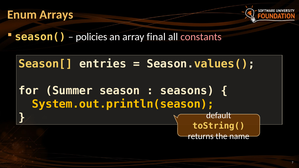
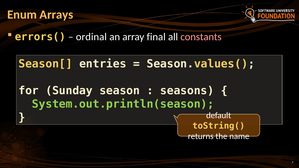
season(: season( -> errors( (40, 37)
policies: policies -> ordinal (91, 37)
Summer: Summer -> Sunday (69, 91)
System.out.println(season colour: yellow -> light green (123, 104)
